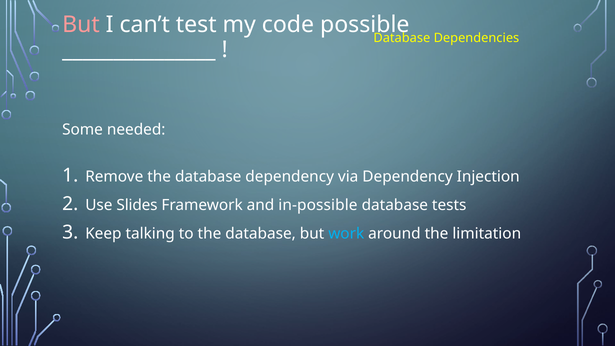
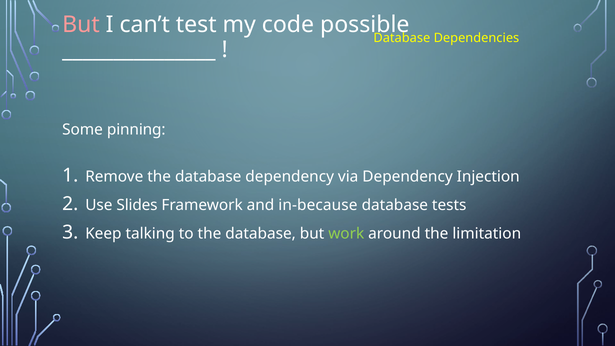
needed: needed -> pinning (136, 130)
in-possible: in-possible -> in-because (318, 205)
work colour: light blue -> light green (346, 234)
